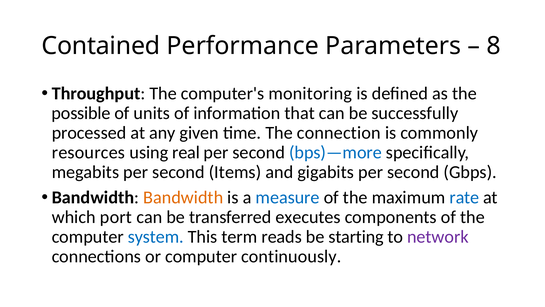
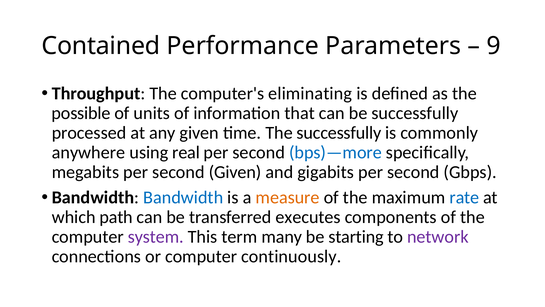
8: 8 -> 9 (494, 46)
monitoring: monitoring -> eliminating (310, 93)
The connection: connection -> successfully (339, 133)
resources: resources -> anywhere (89, 152)
second Items: Items -> Given (235, 172)
Bandwidth colour: orange -> blue (183, 197)
measure colour: blue -> orange (288, 197)
port: port -> path (116, 217)
system colour: blue -> purple (156, 236)
reads: reads -> many (282, 236)
